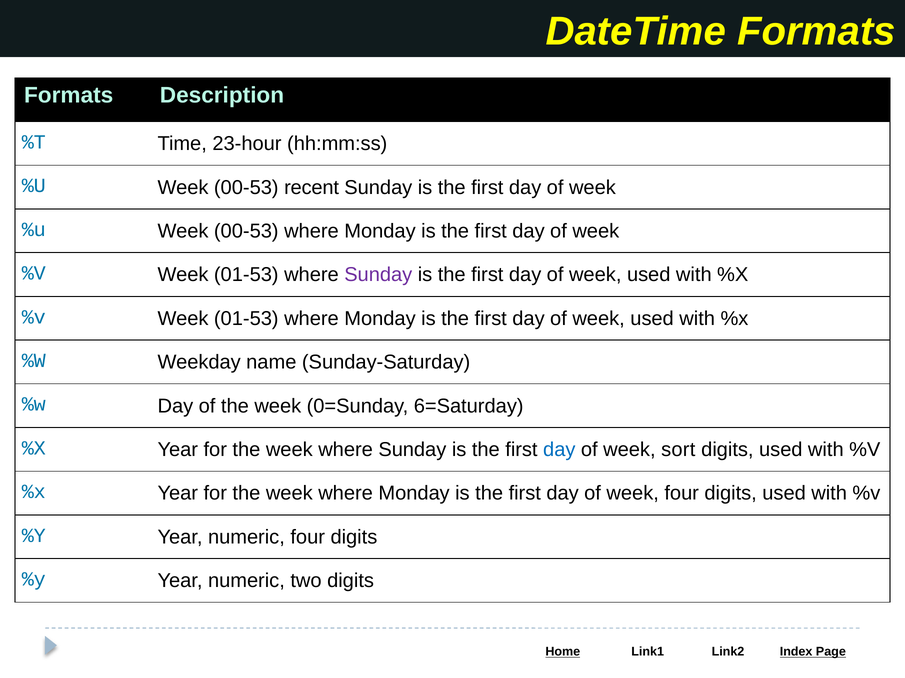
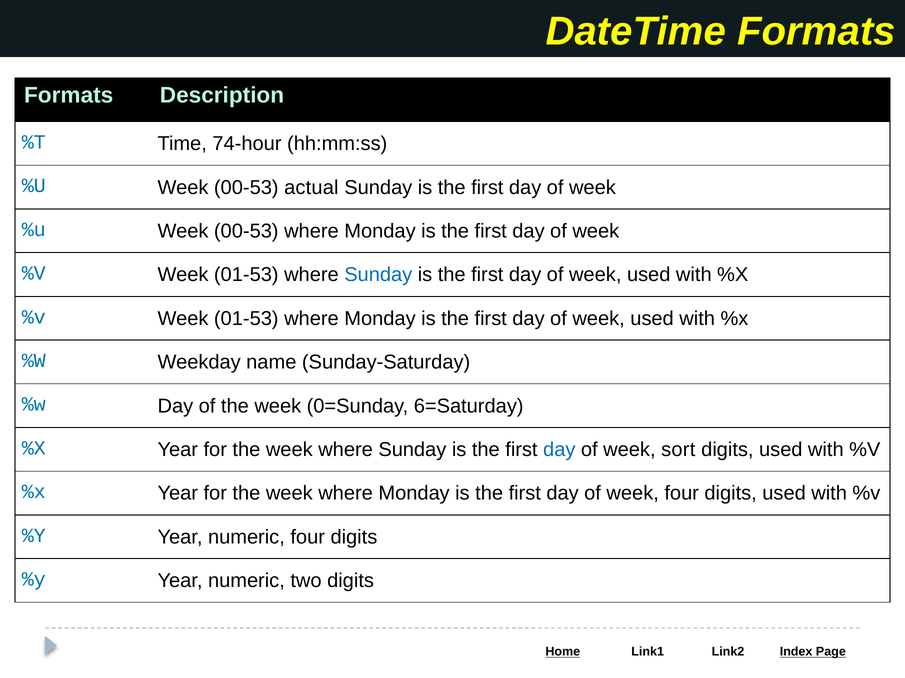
23-hour: 23-hour -> 74-hour (247, 144)
recent: recent -> actual (311, 188)
Sunday colour: purple -> blue (378, 275)
